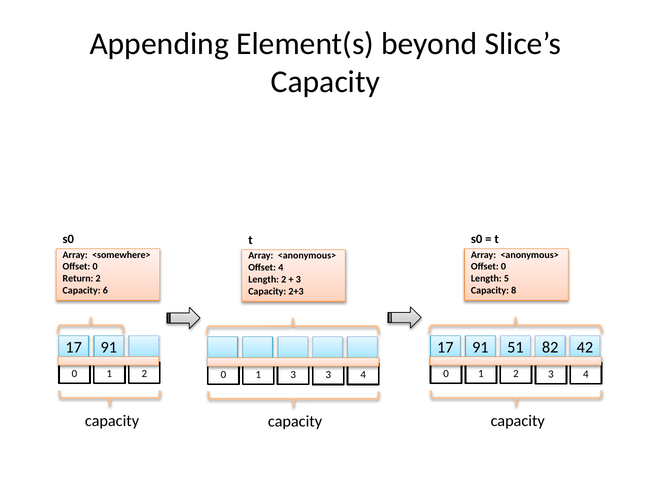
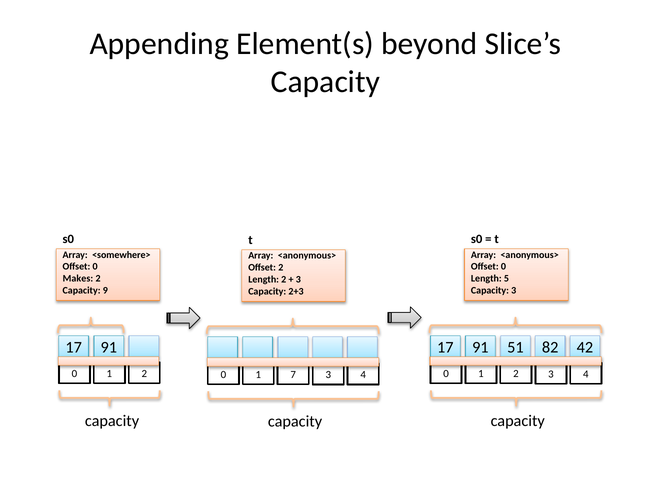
Offset 4: 4 -> 2 (281, 268)
Return: Return -> Makes (78, 279)
6: 6 -> 9 (105, 291)
Capacity 8: 8 -> 3 (514, 291)
1 3: 3 -> 7 (293, 375)
